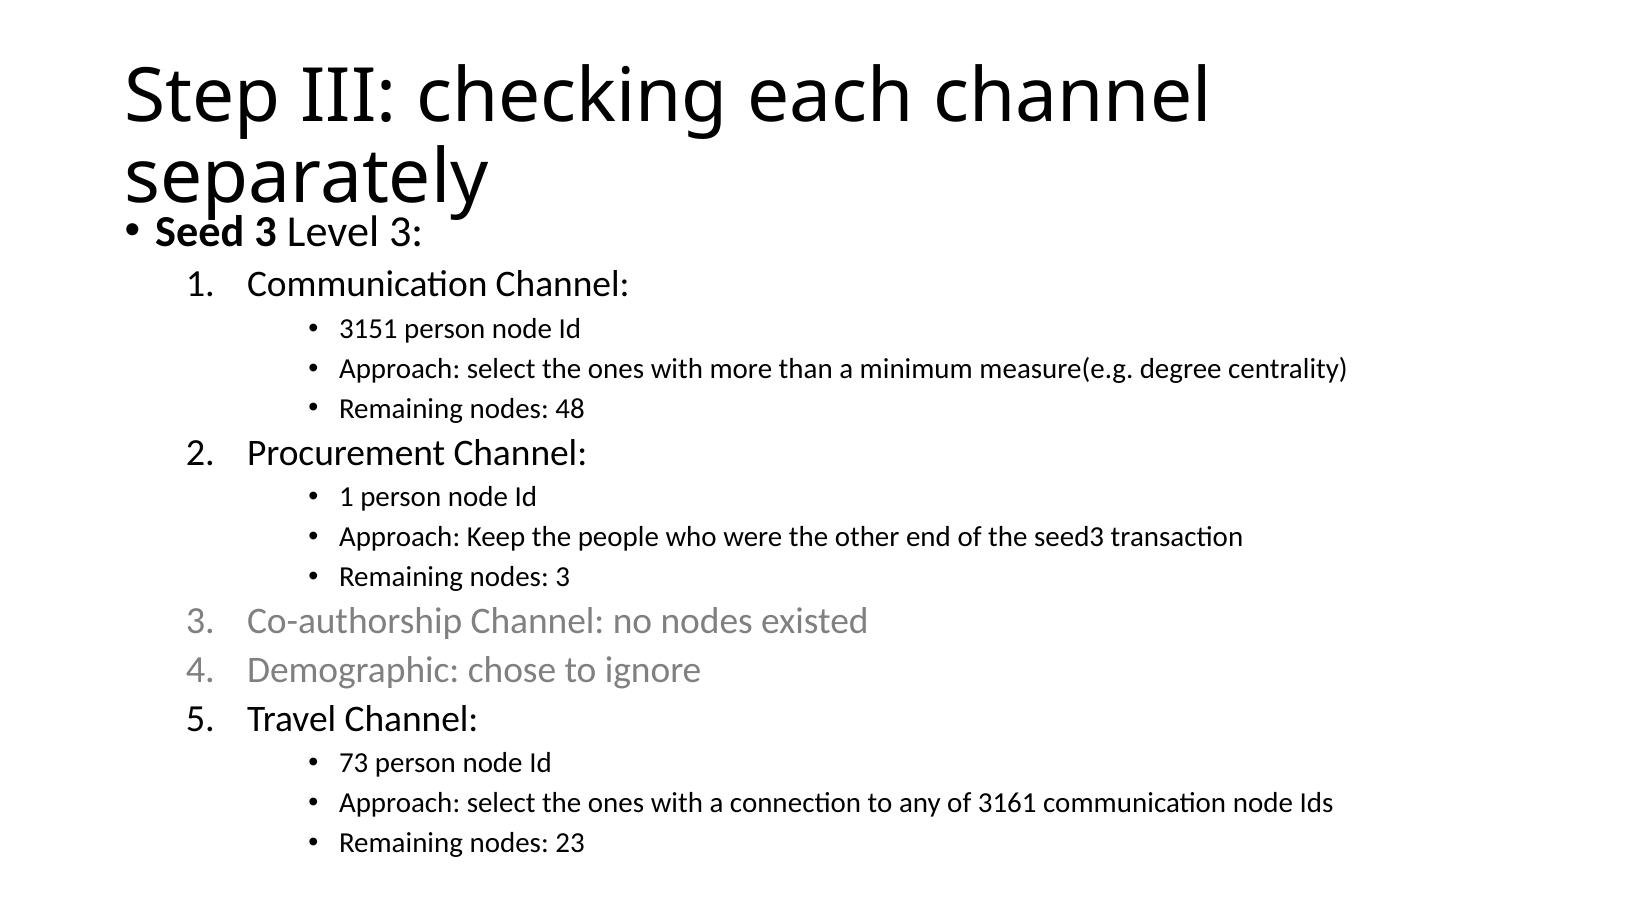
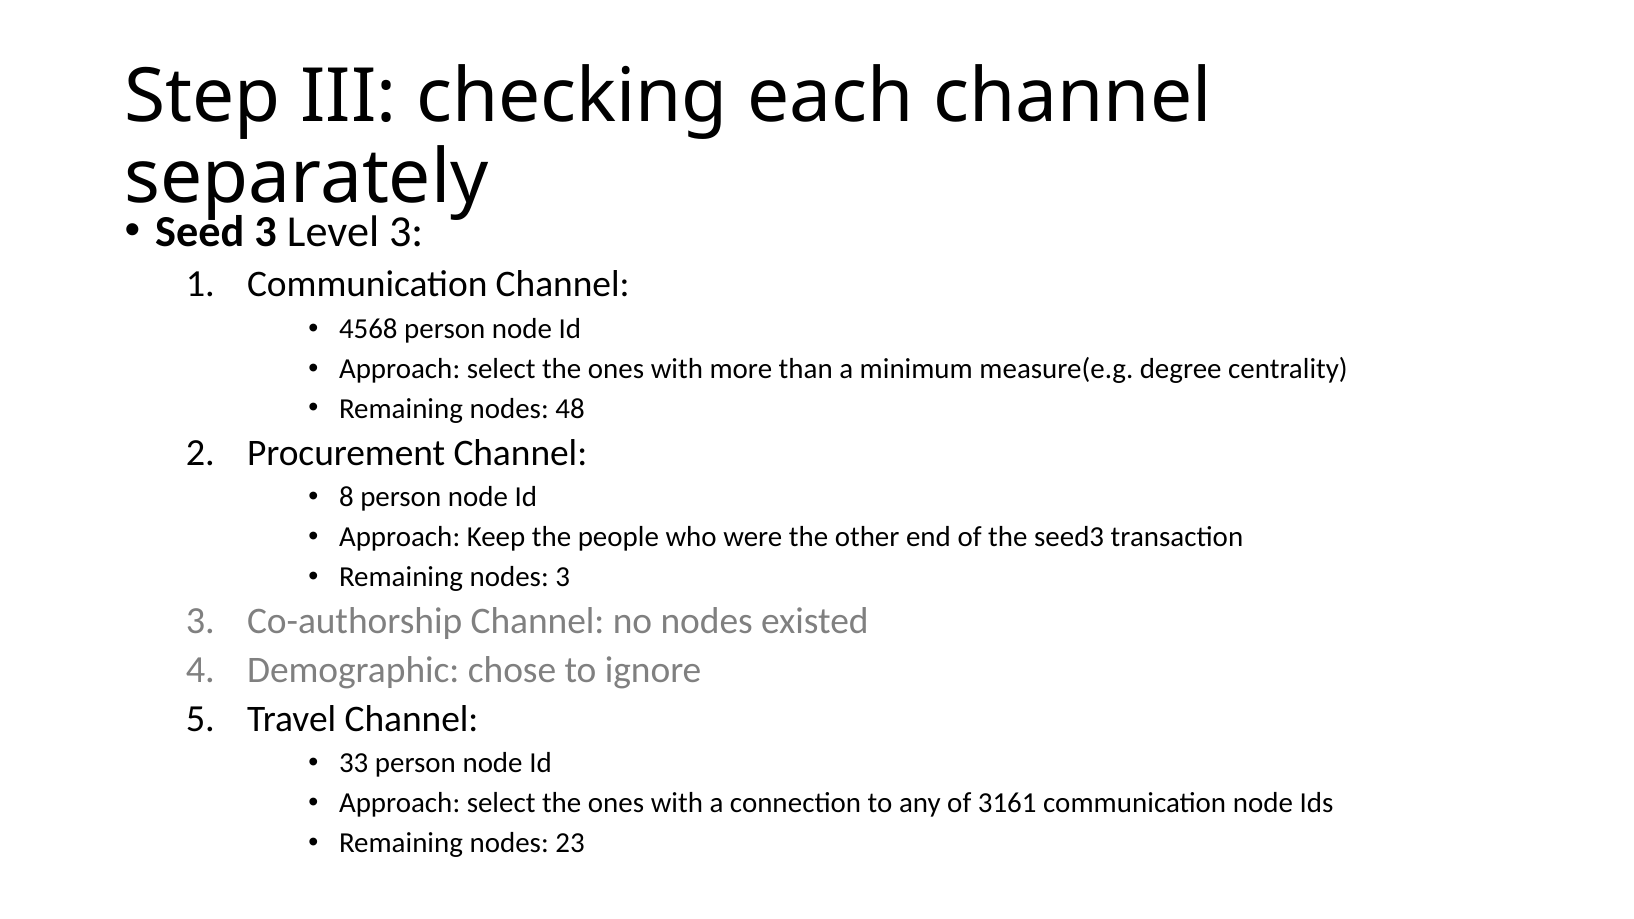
3151: 3151 -> 4568 (368, 329)
1: 1 -> 8 (346, 497)
73: 73 -> 33 (354, 763)
